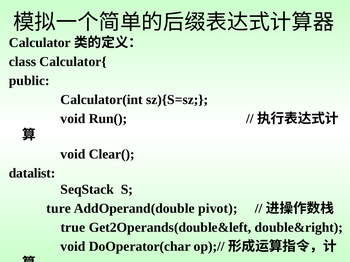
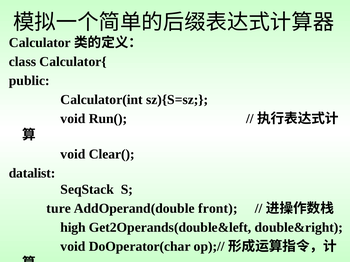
pivot: pivot -> front (218, 209)
true: true -> high (73, 228)
